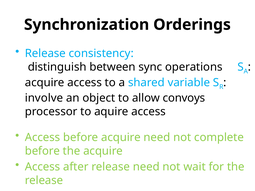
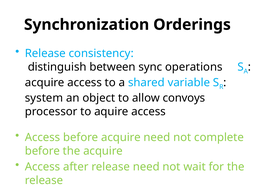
involve: involve -> system (44, 98)
